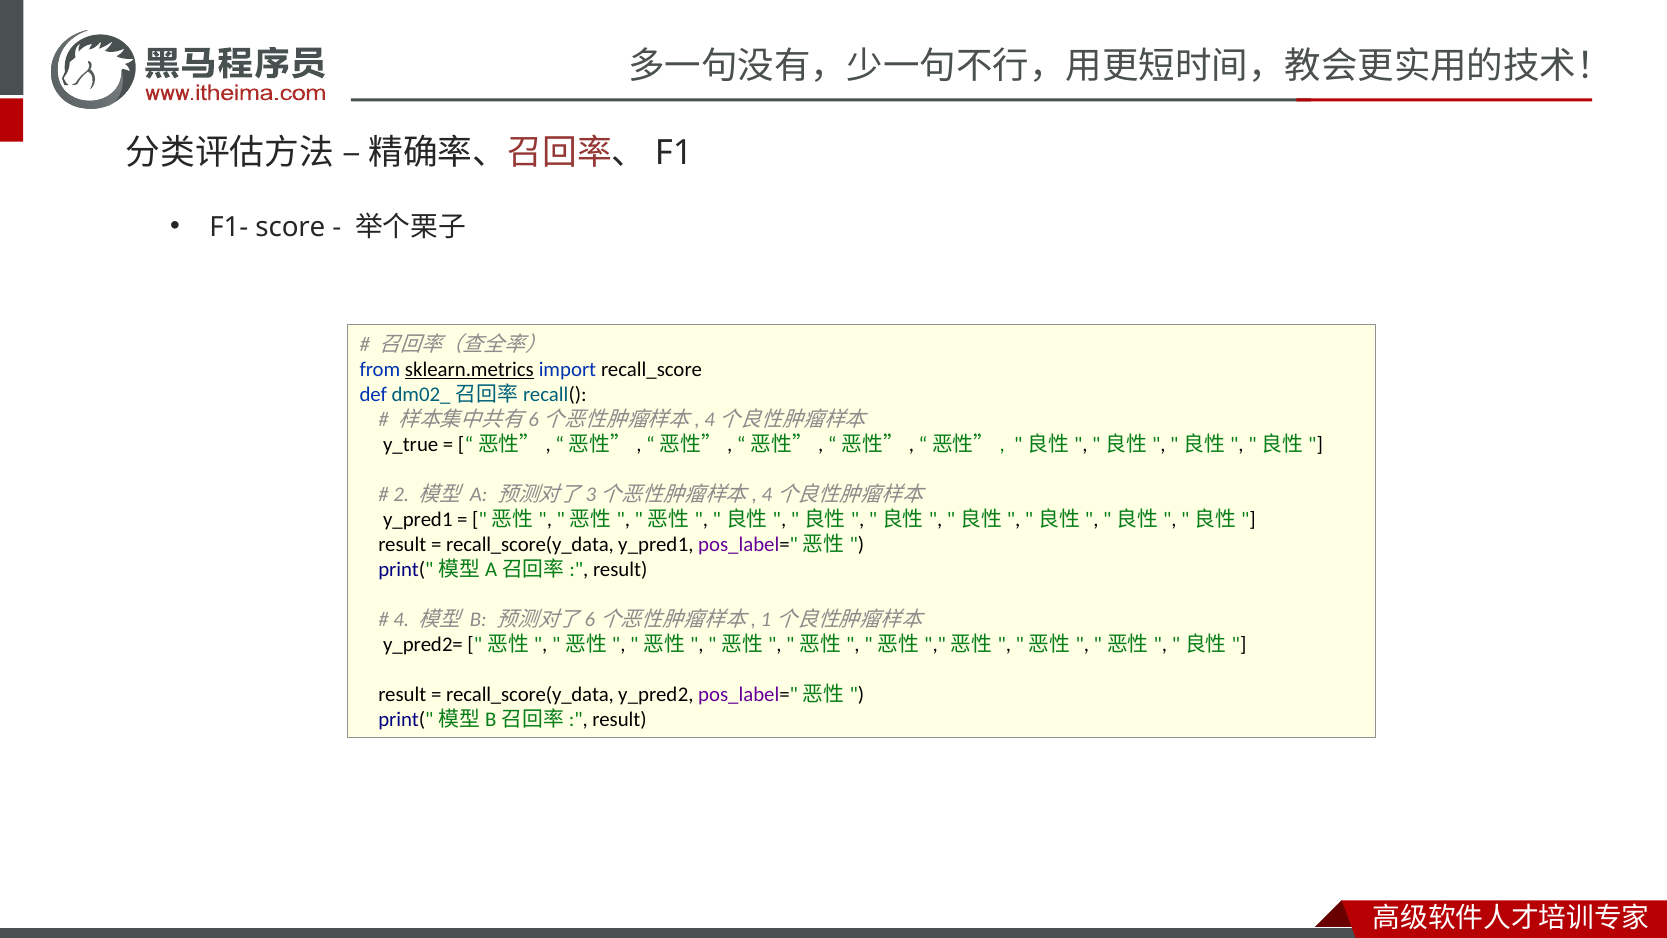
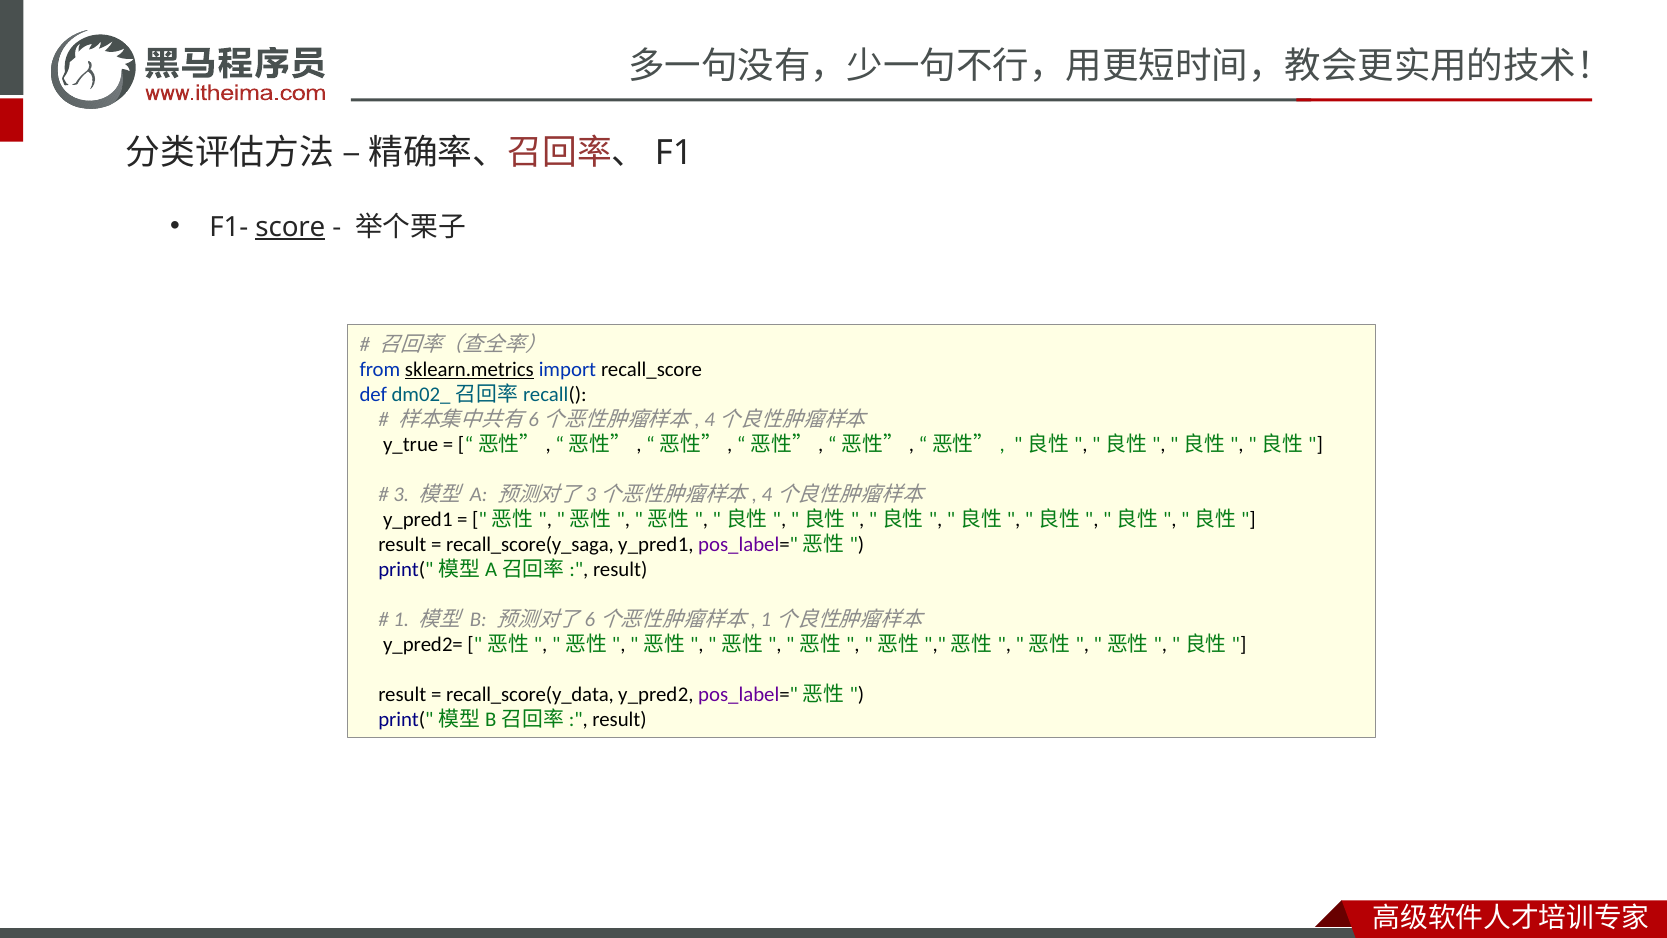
score underline: none -> present (290, 227)
2: 2 -> 3 (401, 495)
recall_score(y_data: recall_score(y_data -> recall_score(y_saga (530, 545)
4: 4 -> 1 (401, 620)
